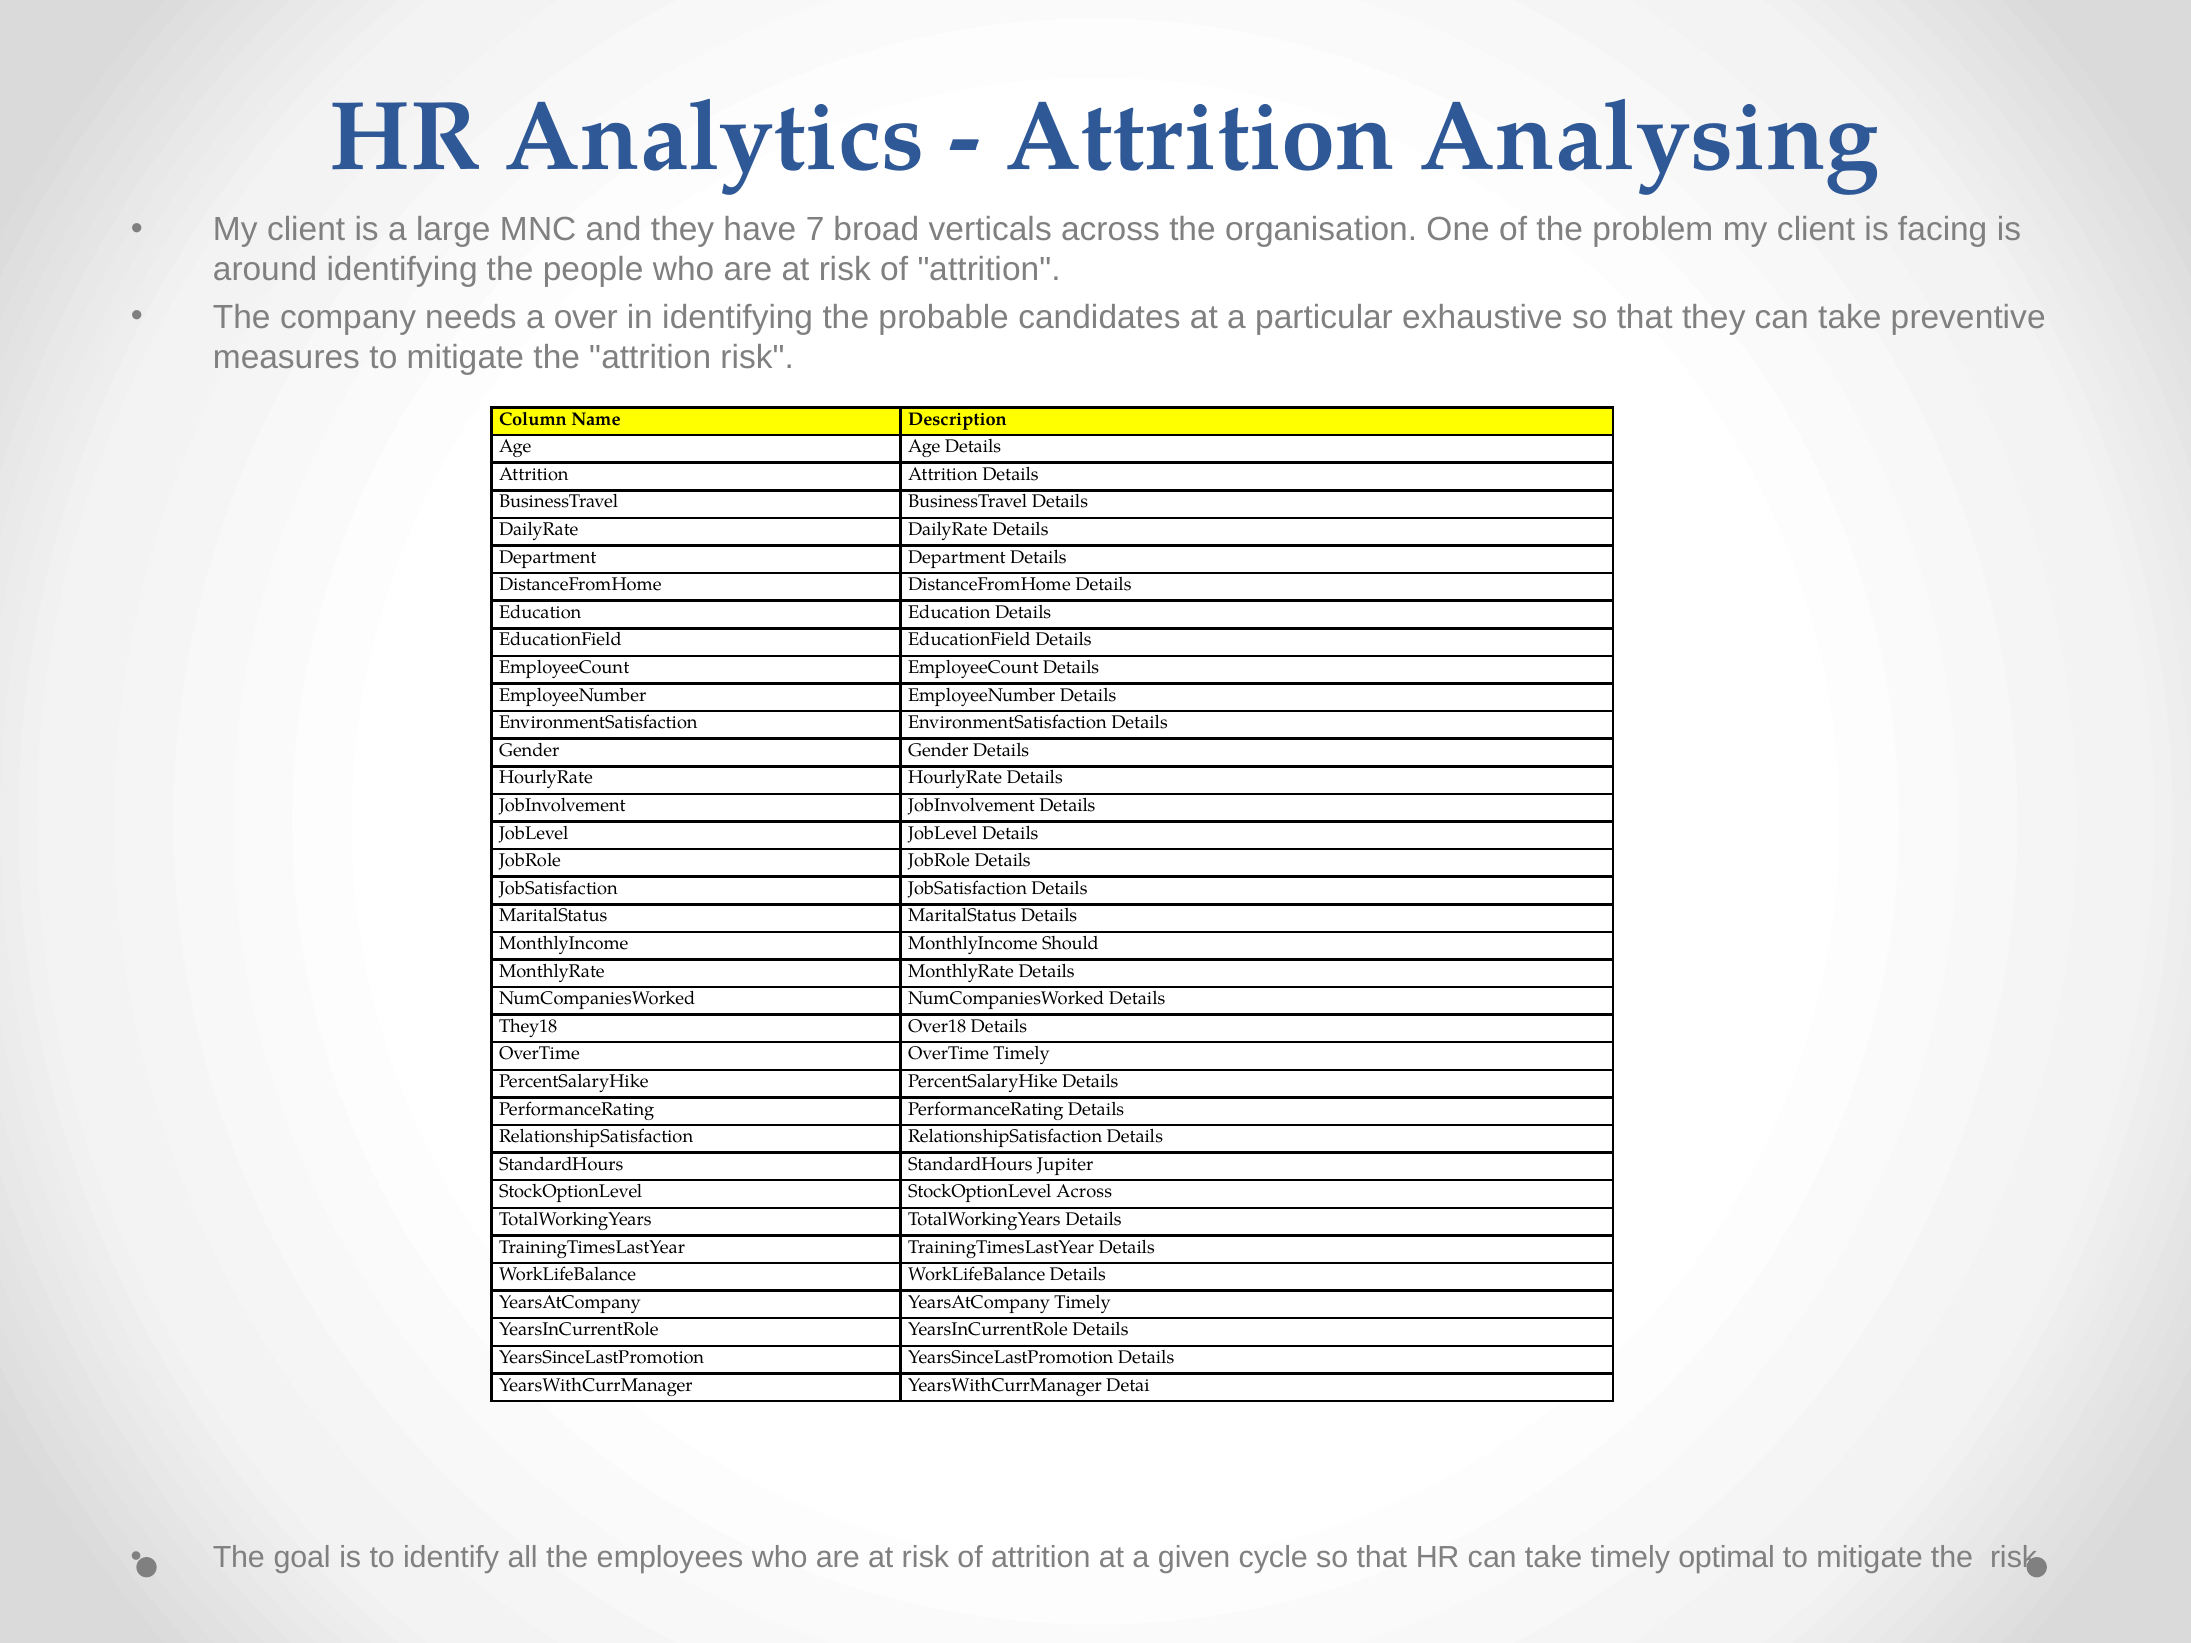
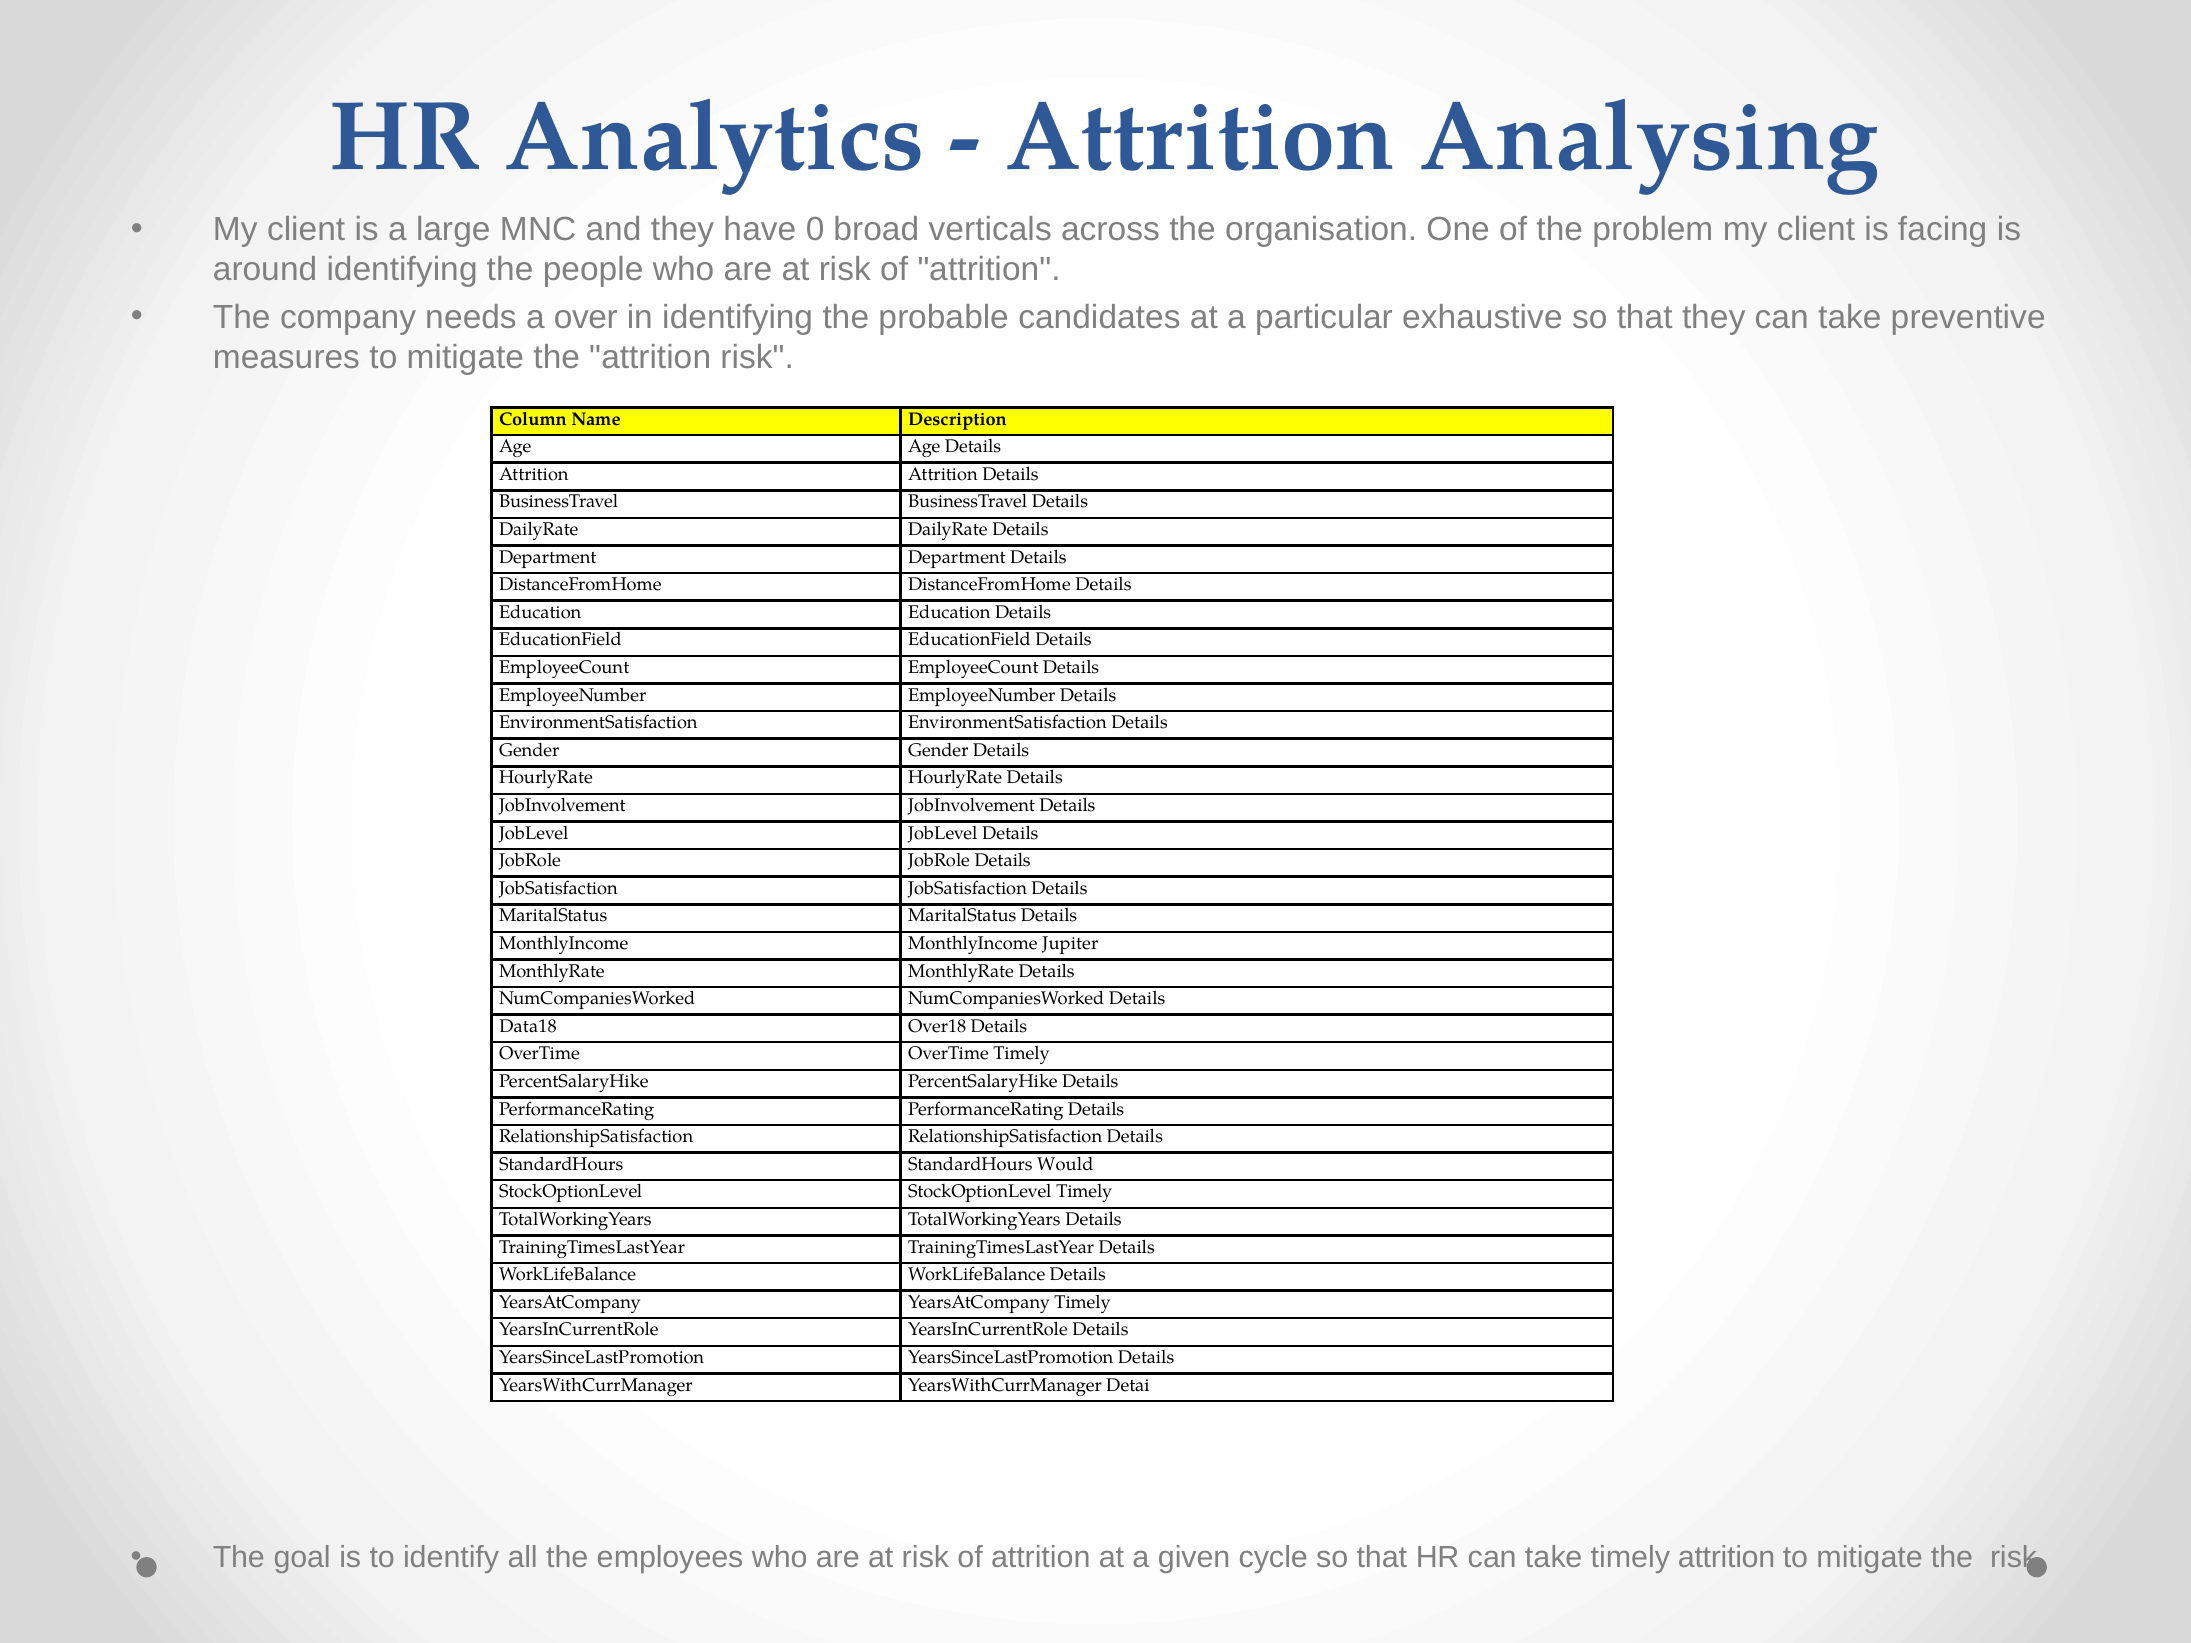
7: 7 -> 0 (815, 230)
Should: Should -> Jupiter (1070, 944)
They18: They18 -> Data18 (528, 1026)
Jupiter: Jupiter -> Would (1065, 1165)
StockOptionLevel Across: Across -> Timely (1084, 1192)
timely optimal: optimal -> attrition (1727, 1558)
